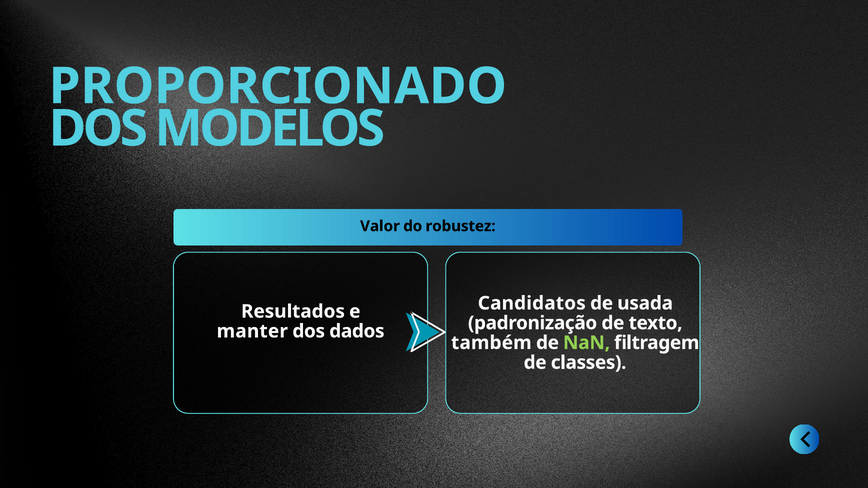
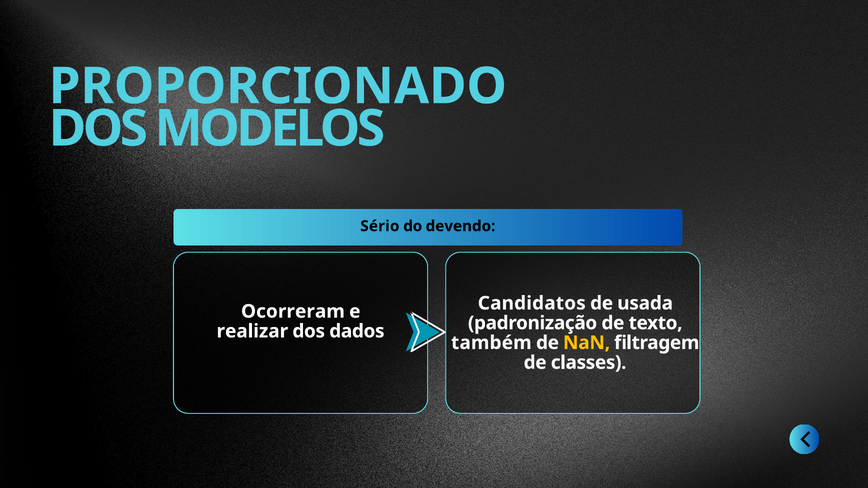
Valor: Valor -> Sério (380, 226)
robustez: robustez -> devendo (460, 226)
Resultados: Resultados -> Ocorreram (293, 312)
manter: manter -> realizar (252, 331)
NaN colour: light green -> yellow (587, 343)
